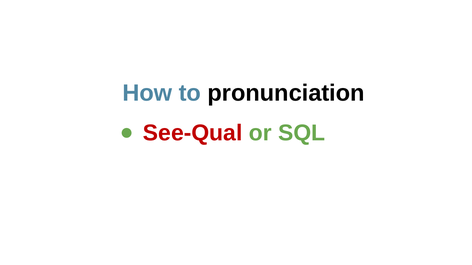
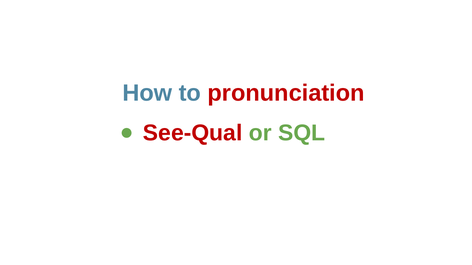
pronunciation colour: black -> red (286, 93)
